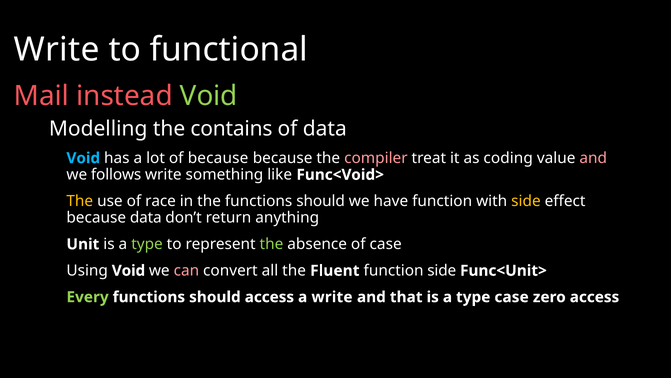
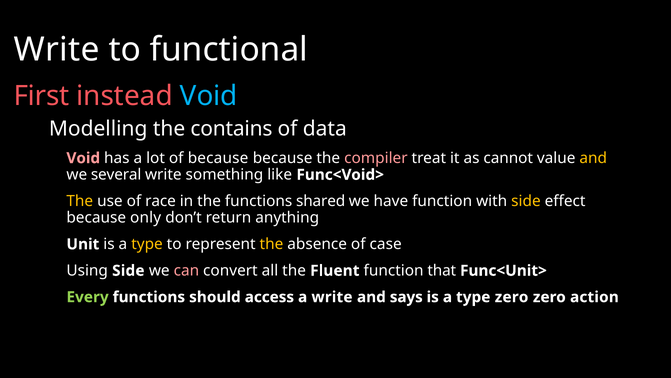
Mail: Mail -> First (41, 96)
Void colour: light green -> light blue (209, 96)
Void colour: light blue -> pink (83, 158)
coding: coding -> cannot (508, 158)
and colour: pink -> yellow (593, 158)
follows: follows -> several (116, 175)
the functions should: should -> shared (321, 201)
because data: data -> only (146, 218)
type colour: light green -> yellow (147, 244)
the colour: light green -> yellow (271, 244)
Using Void: Void -> Side (128, 270)
function side: side -> that (442, 270)
that: that -> says (406, 297)
type case: case -> zero (512, 297)
zero access: access -> action (594, 297)
